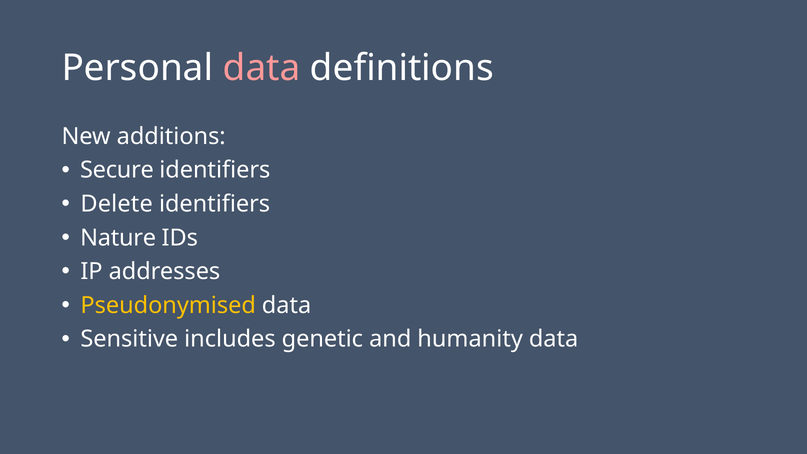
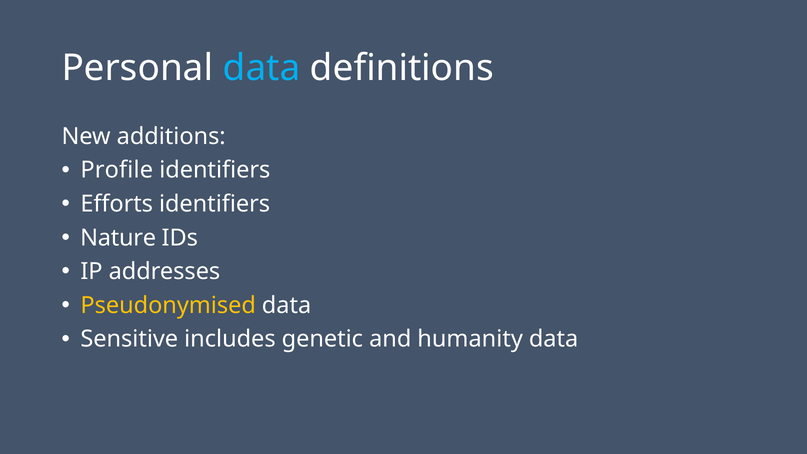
data colour: pink -> light blue (262, 68)
Secure: Secure -> Profile (117, 170)
Delete: Delete -> Efforts (117, 204)
